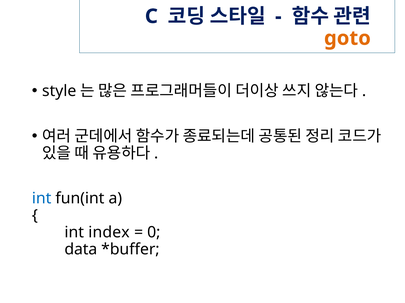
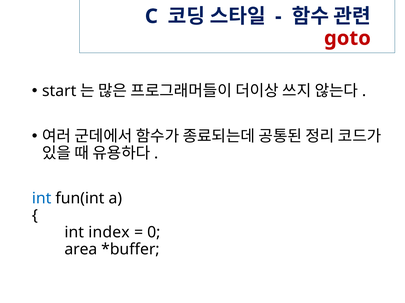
goto colour: orange -> red (347, 38)
style: style -> start (59, 91)
data: data -> area (81, 250)
